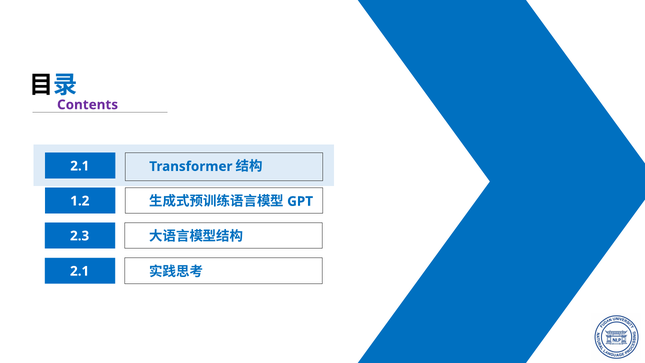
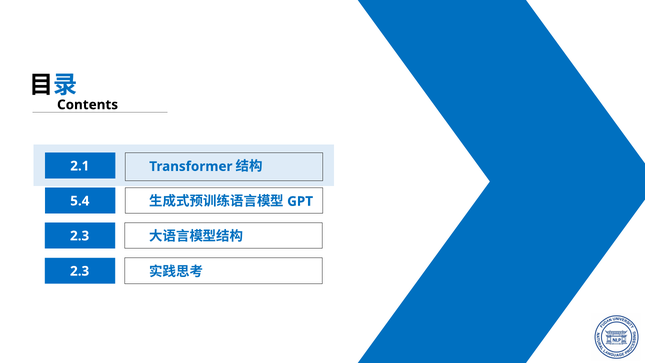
Contents colour: purple -> black (88, 105)
1.2: 1.2 -> 5.4 (80, 201)
2.1: 2.1 -> 2.3 (80, 271)
